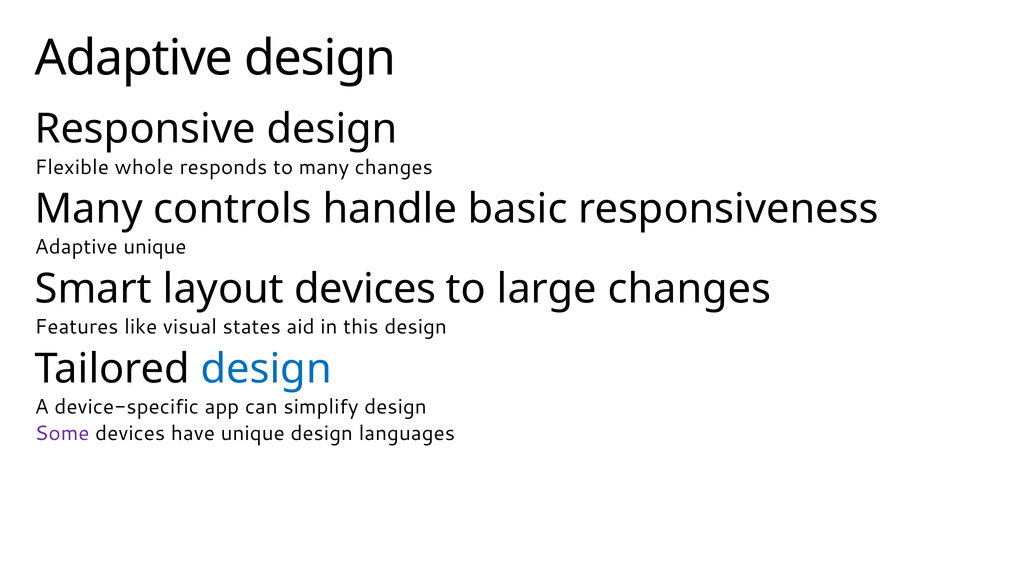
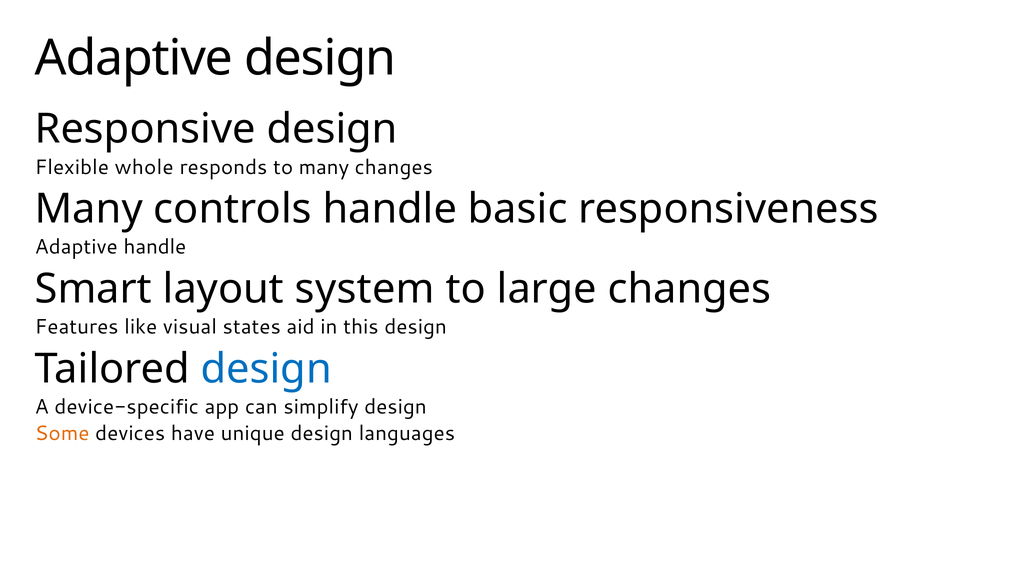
Adaptive unique: unique -> handle (155, 247)
layout devices: devices -> system (365, 289)
Some colour: purple -> orange (62, 433)
